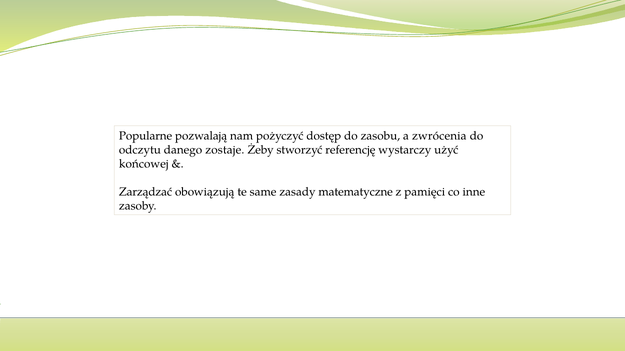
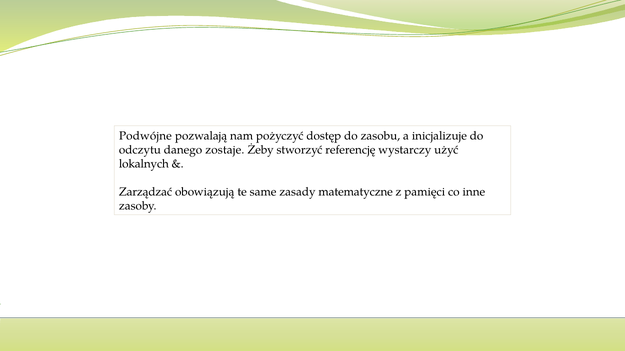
Popularne: Popularne -> Podwójne (145, 136)
zwrócenia: zwrócenia -> inicjalizuje (439, 136)
końcowej: końcowej -> lokalnych (144, 164)
